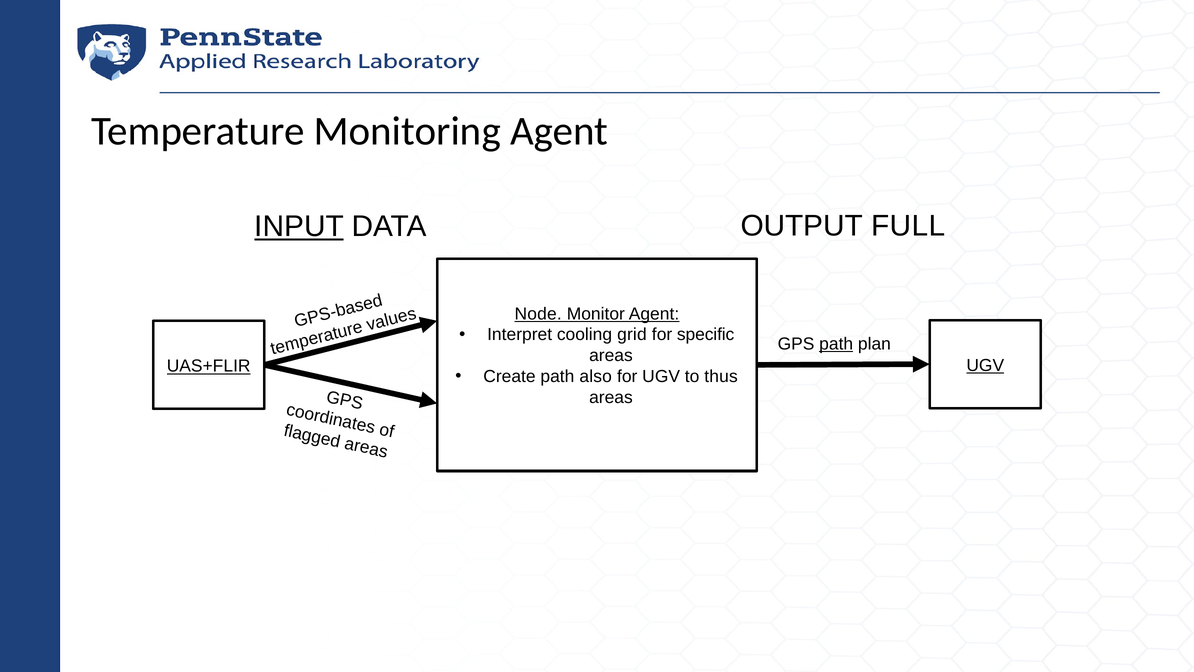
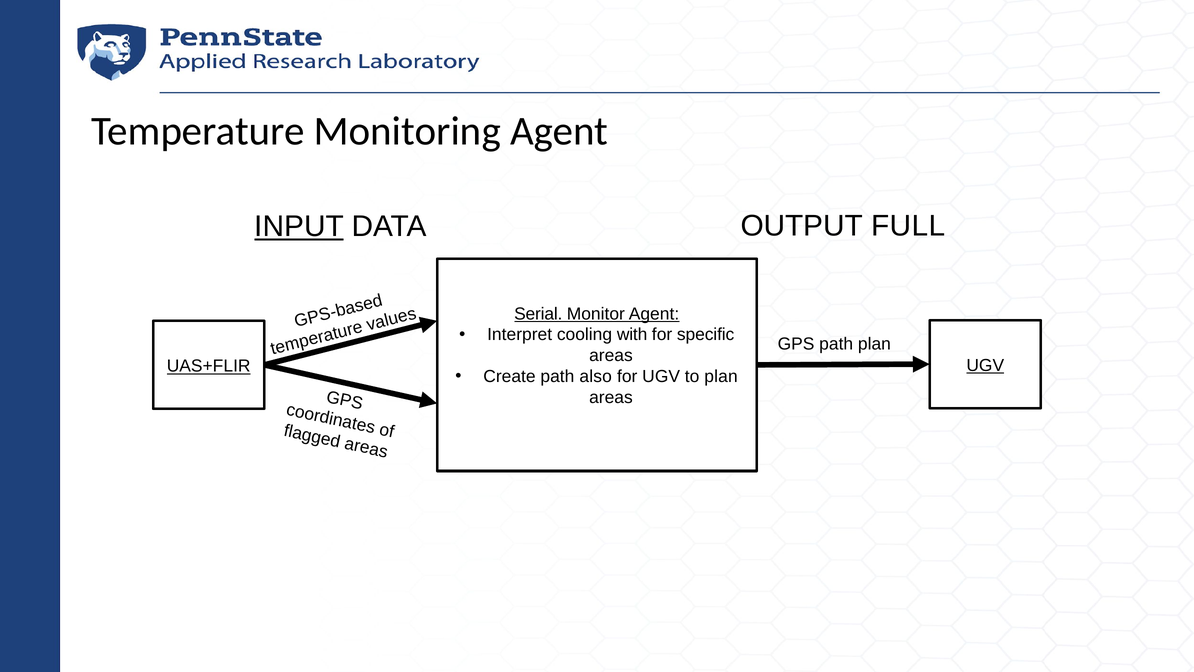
Node: Node -> Serial (538, 314)
grid: grid -> with (632, 335)
path underline: present -> none (836, 344)
to thus: thus -> plan (721, 376)
